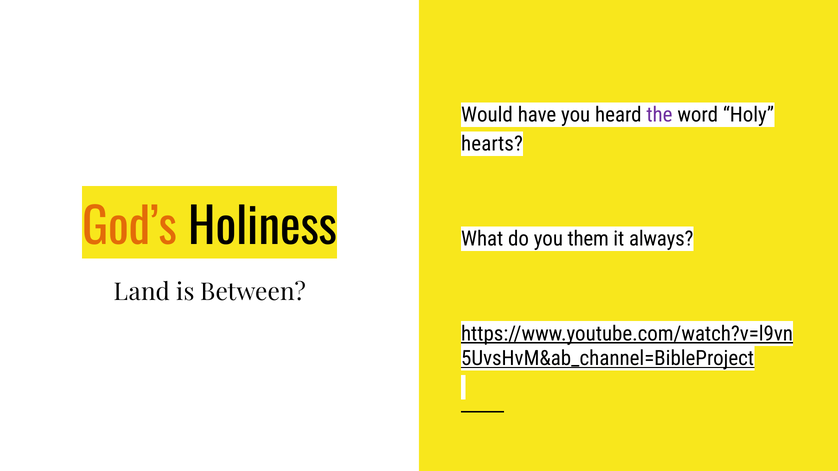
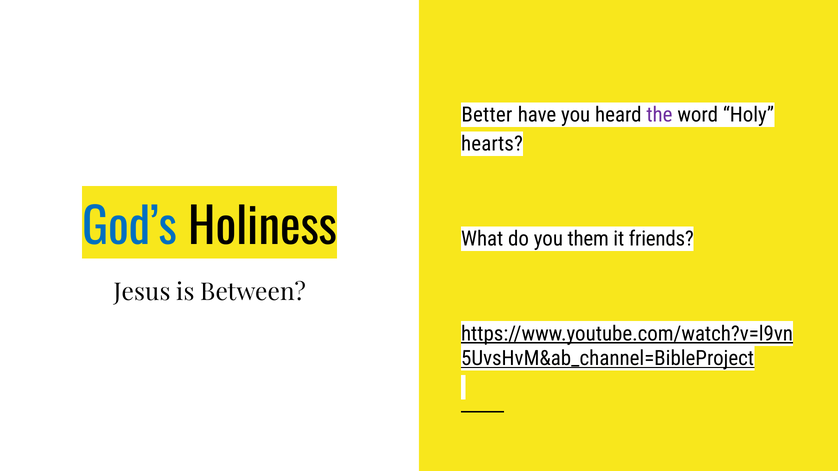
Would: Would -> Better (487, 115)
God’s colour: orange -> blue (130, 229)
always: always -> friends (661, 239)
Land: Land -> Jesus (142, 292)
